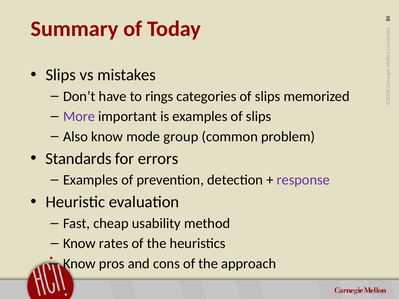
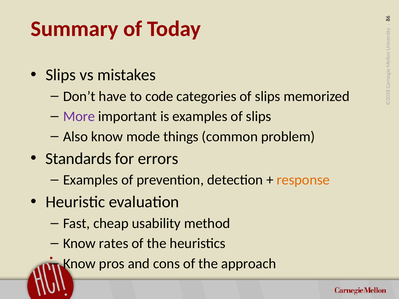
rings: rings -> code (159, 96)
group: group -> things (181, 137)
response colour: purple -> orange (303, 180)
